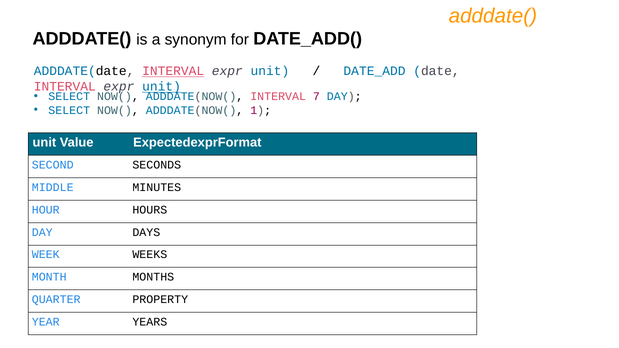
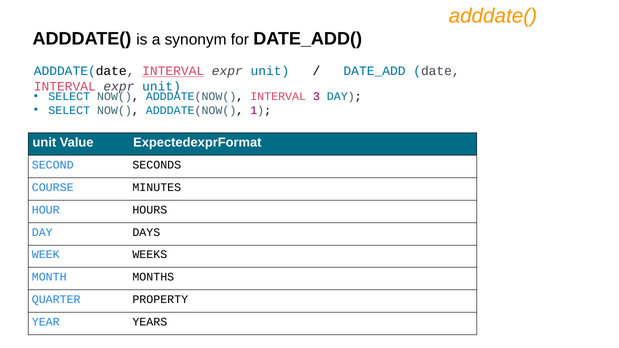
unit underline: present -> none (162, 87)
7: 7 -> 3 (316, 96)
MIDDLE: MIDDLE -> COURSE (53, 187)
